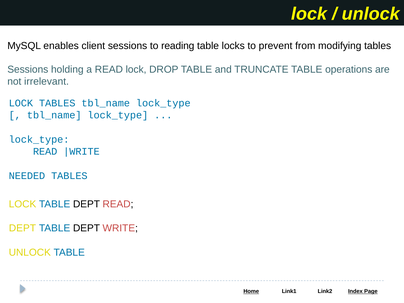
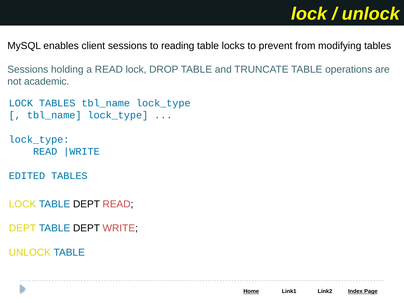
irrelevant: irrelevant -> academic (47, 81)
NEEDED: NEEDED -> EDITED (27, 176)
